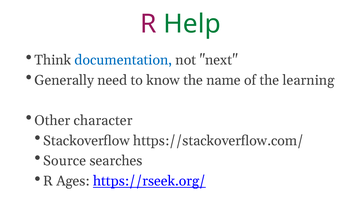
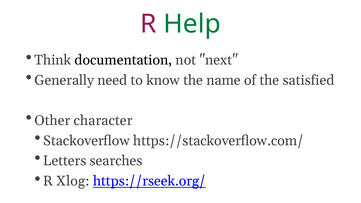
documentation colour: blue -> black (123, 60)
learning: learning -> satisfied (309, 80)
Source: Source -> Letters (65, 161)
Ages: Ages -> Xlog (73, 181)
